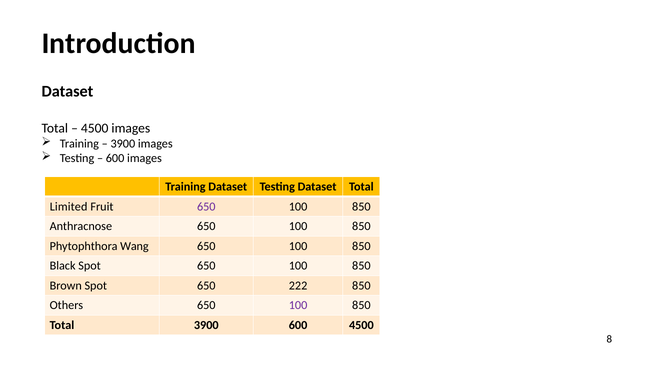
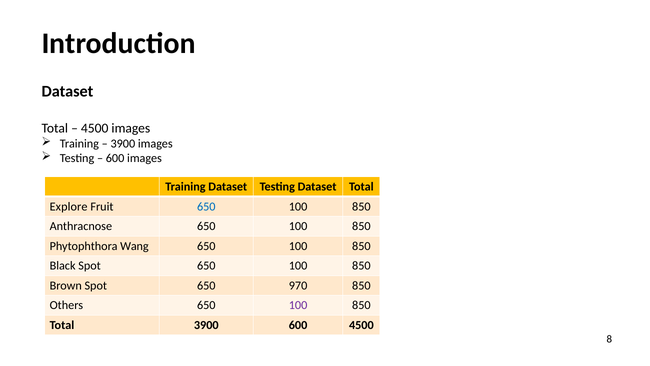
Limited: Limited -> Explore (69, 206)
650 colour: purple -> blue (206, 206)
222: 222 -> 970 (298, 285)
